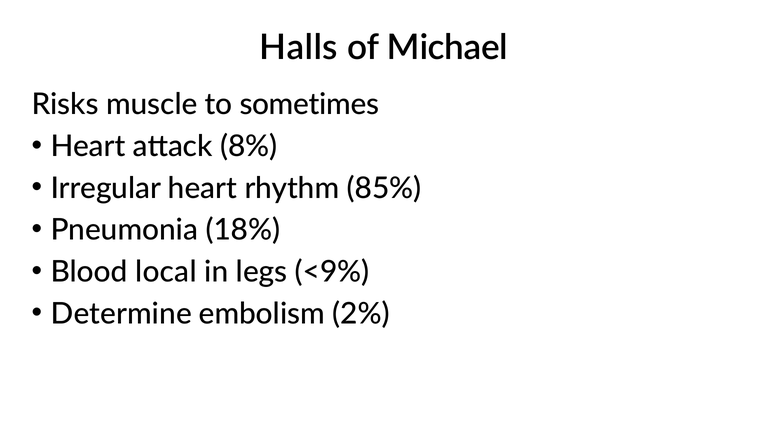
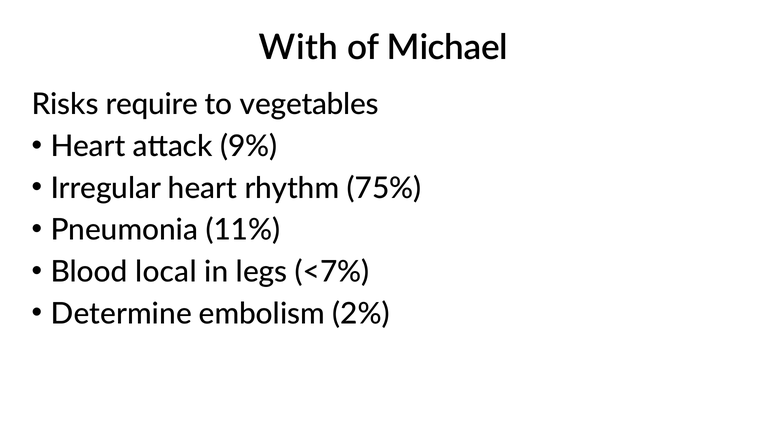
Halls: Halls -> With (299, 48)
muscle: muscle -> require (152, 105)
sometimes: sometimes -> vegetables (309, 105)
8%: 8% -> 9% (249, 146)
85%: 85% -> 75% (384, 188)
18%: 18% -> 11% (243, 230)
<9%: <9% -> <7% (332, 272)
